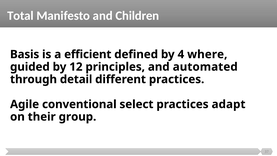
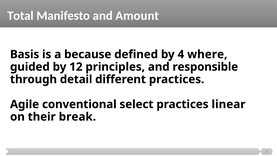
Children: Children -> Amount (137, 16)
efficient: efficient -> because (88, 54)
automated: automated -> responsible (205, 67)
adapt: adapt -> linear (229, 104)
group: group -> break (77, 117)
